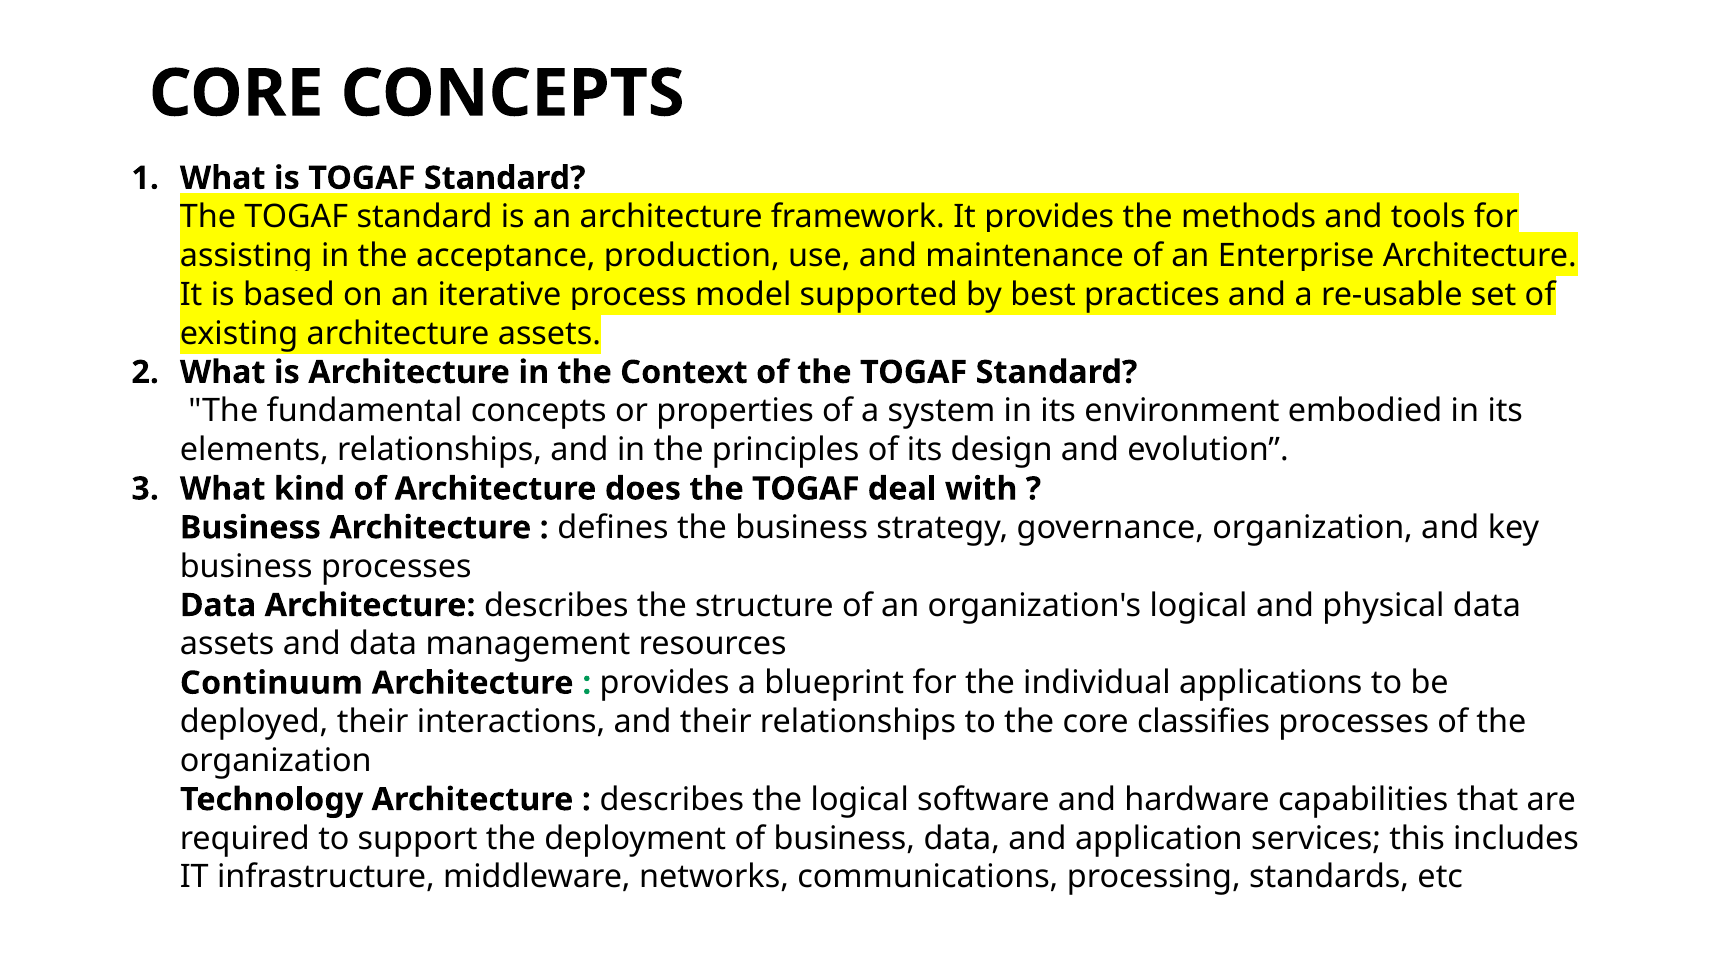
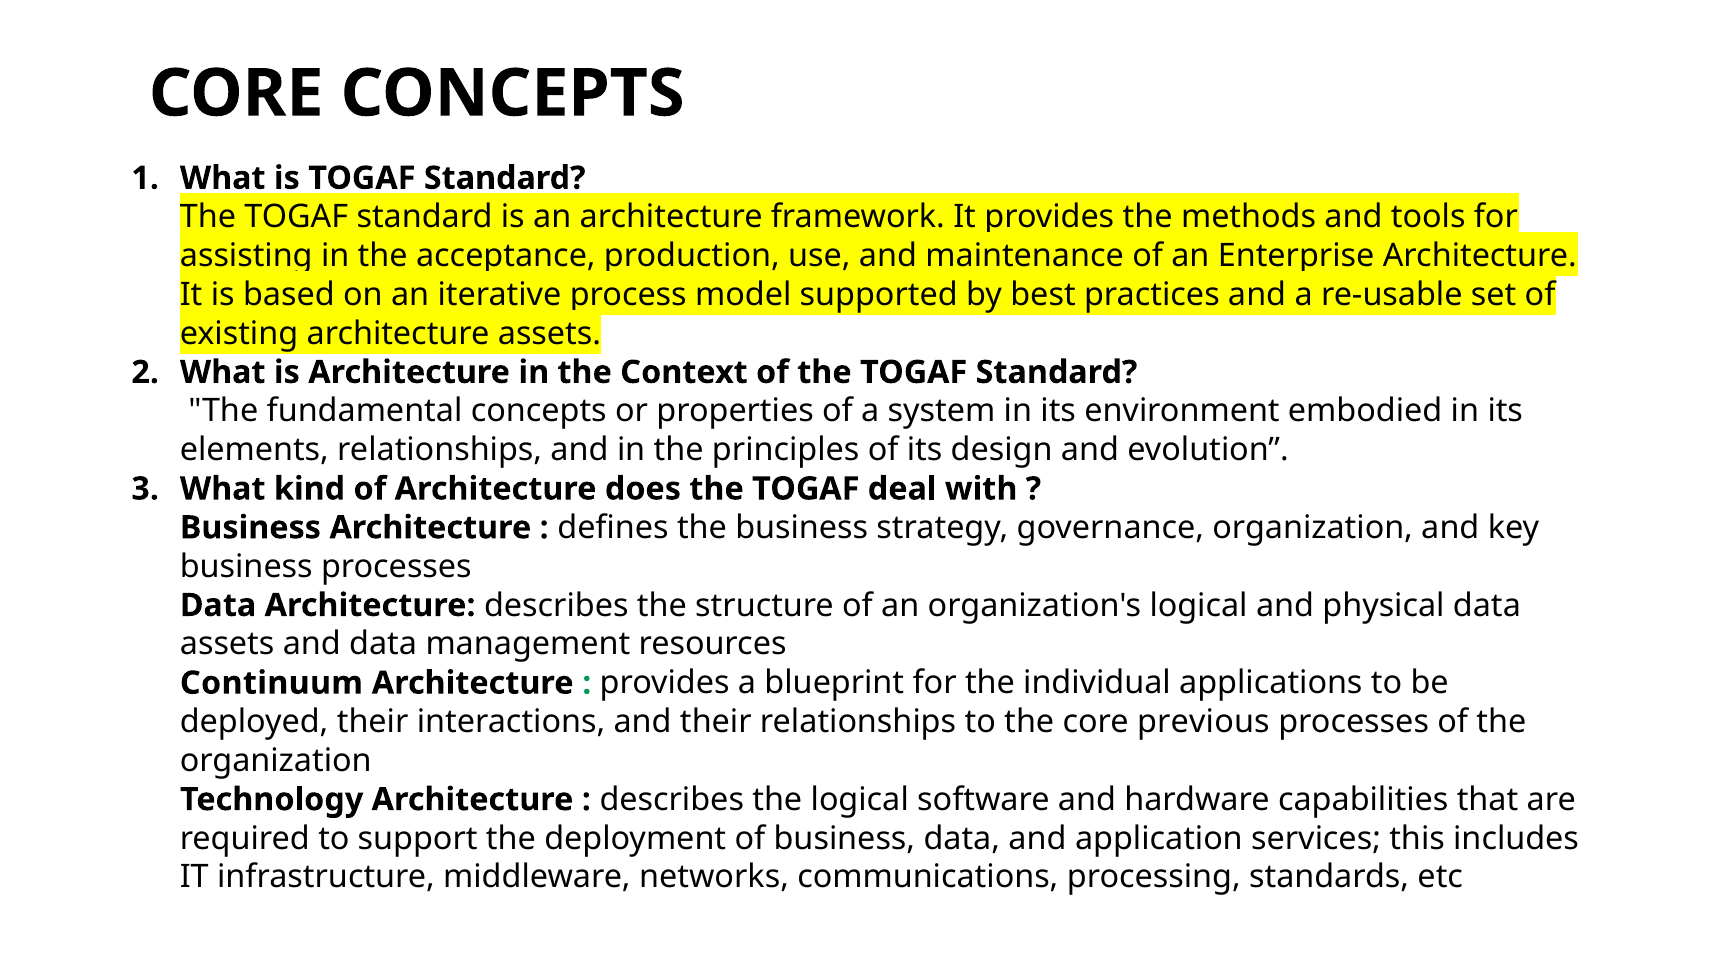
classifies: classifies -> previous (1203, 722)
